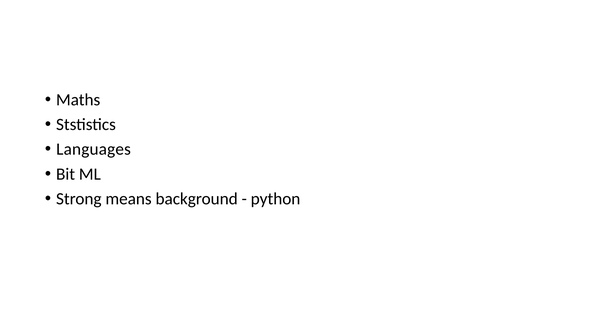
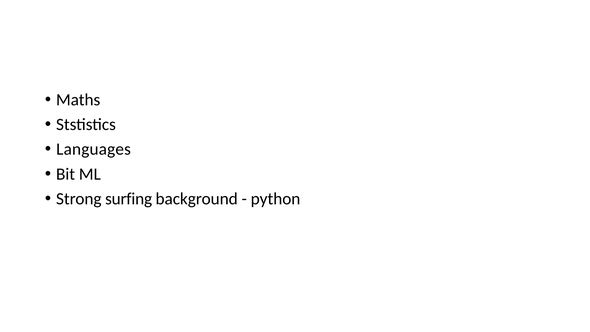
means: means -> surfing (129, 199)
